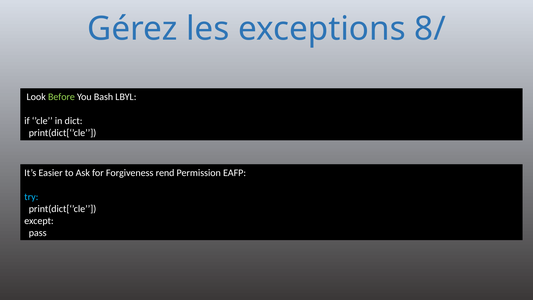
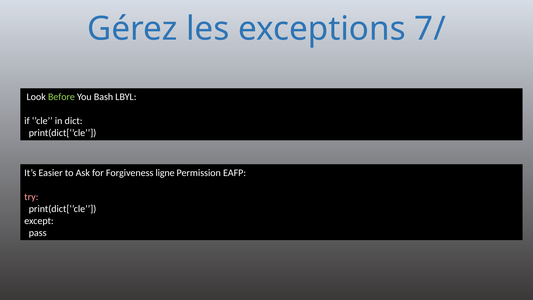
8/: 8/ -> 7/ (430, 29)
rend: rend -> ligne (165, 173)
try colour: light blue -> pink (31, 197)
